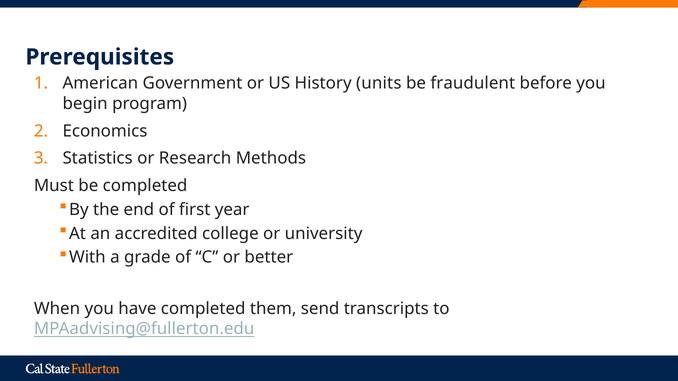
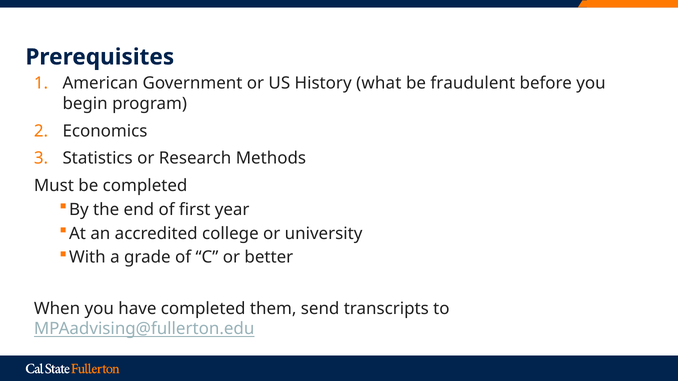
units: units -> what (379, 83)
